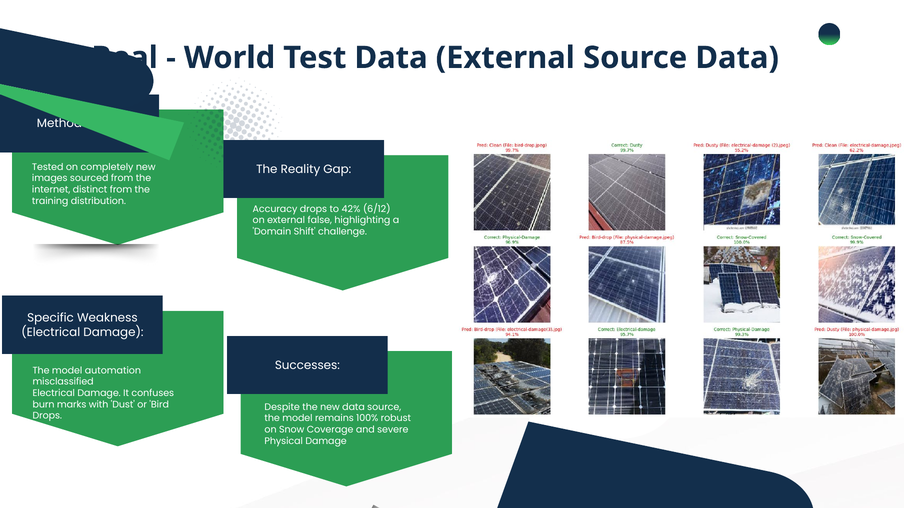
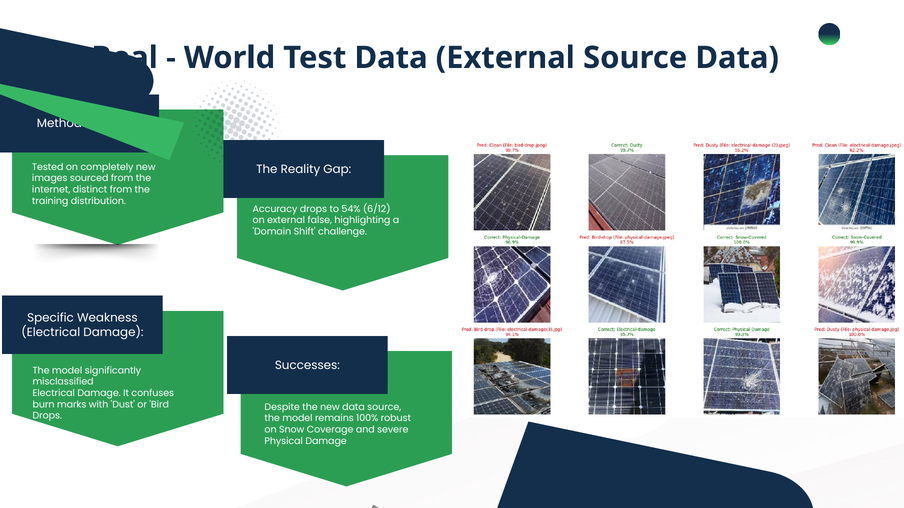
42%: 42% -> 54% (351, 209)
automation: automation -> significantly (113, 371)
